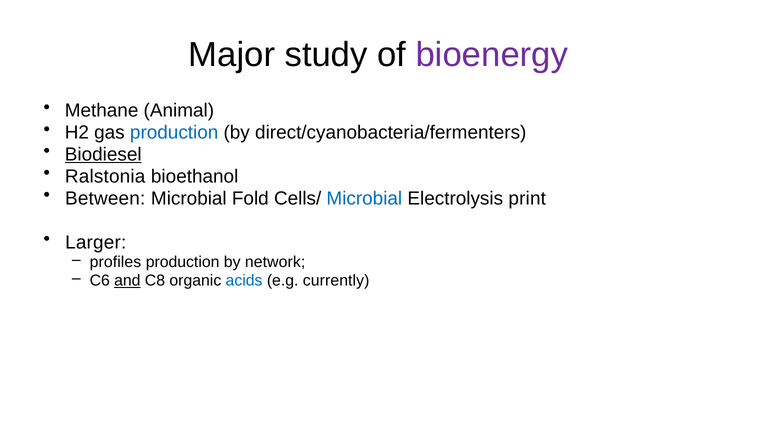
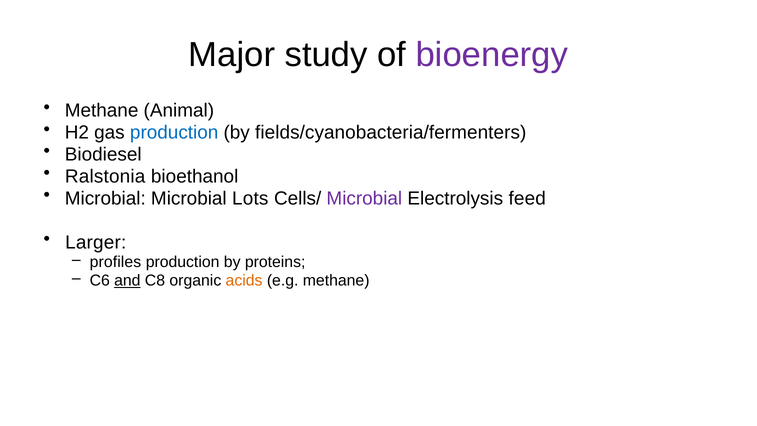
direct/cyanobacteria/fermenters: direct/cyanobacteria/fermenters -> fields/cyanobacteria/fermenters (391, 132)
Biodiesel underline: present -> none (103, 154)
Between: Between -> Microbial (105, 198)
Fold: Fold -> Lots (250, 198)
Microbial colour: blue -> purple (364, 198)
print: print -> feed (527, 198)
network: network -> proteins (275, 262)
acids colour: blue -> orange (244, 280)
e.g currently: currently -> methane (336, 280)
